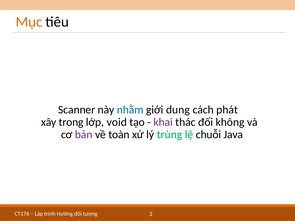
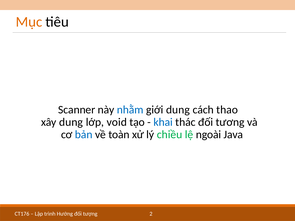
phát: phát -> thao (227, 110)
xây trong: trong -> dung (71, 122)
khai colour: purple -> blue (163, 122)
không: không -> tương (230, 122)
bản colour: purple -> blue (84, 135)
trùng: trùng -> chiều (170, 135)
chuỗi: chuỗi -> ngoài (208, 135)
